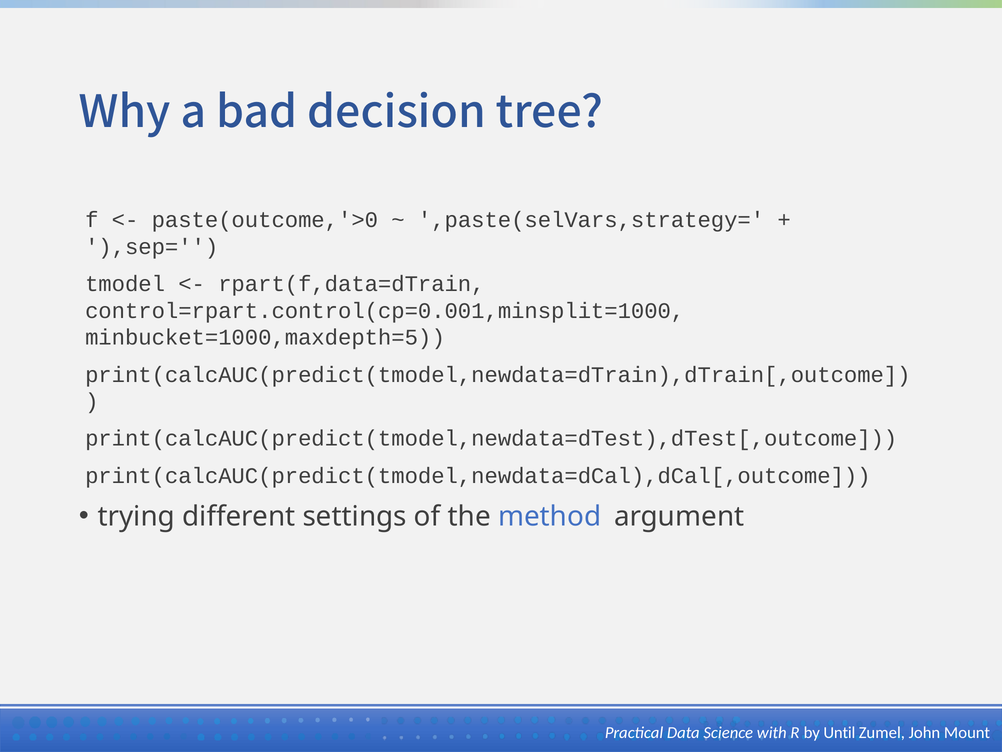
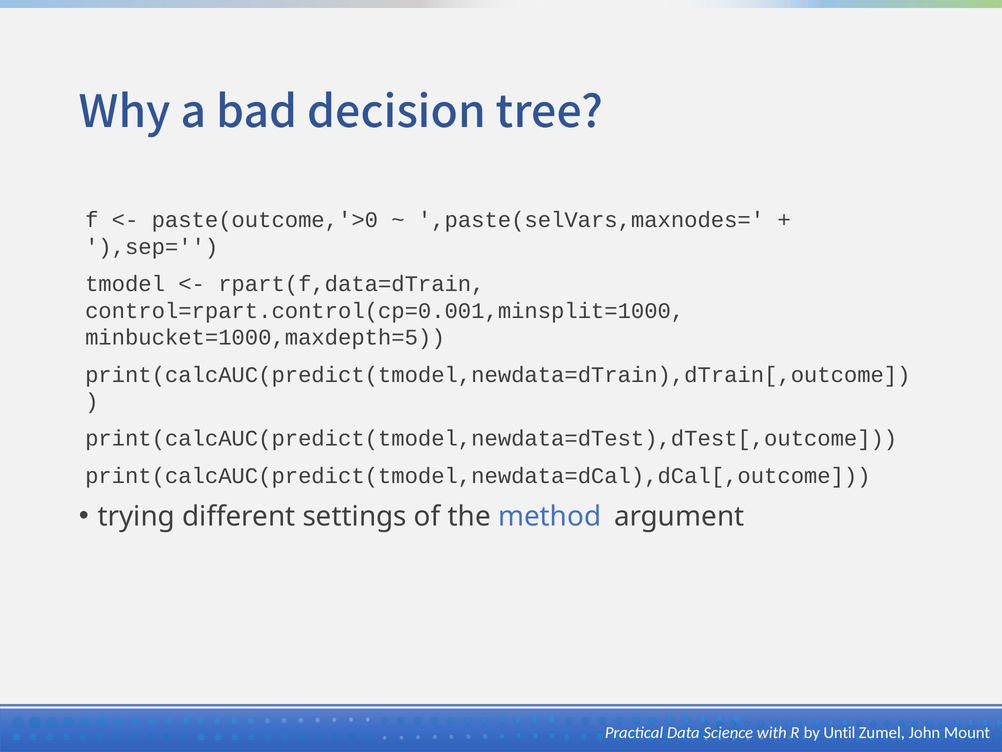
,paste(selVars,strategy=: ,paste(selVars,strategy= -> ,paste(selVars,maxnodes= (591, 220)
